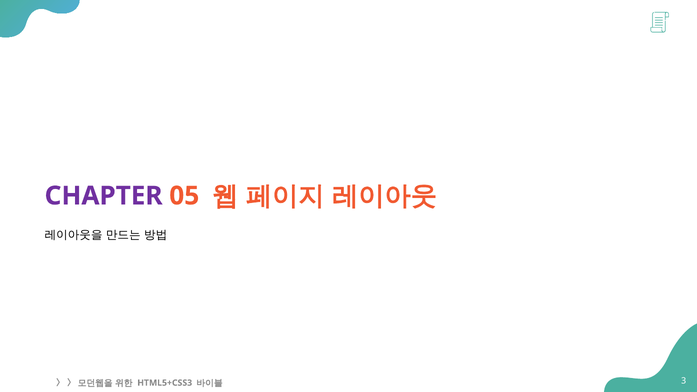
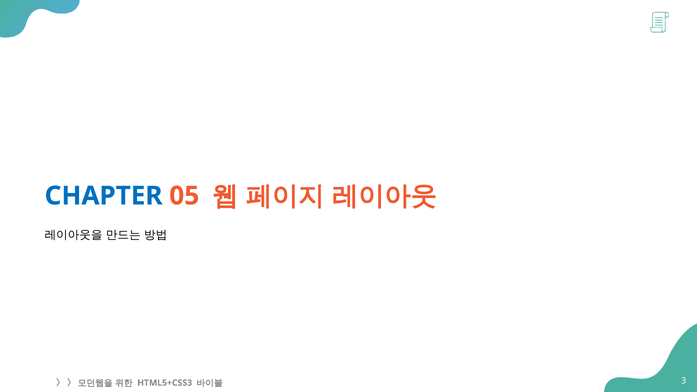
CHAPTER colour: purple -> blue (104, 196)
